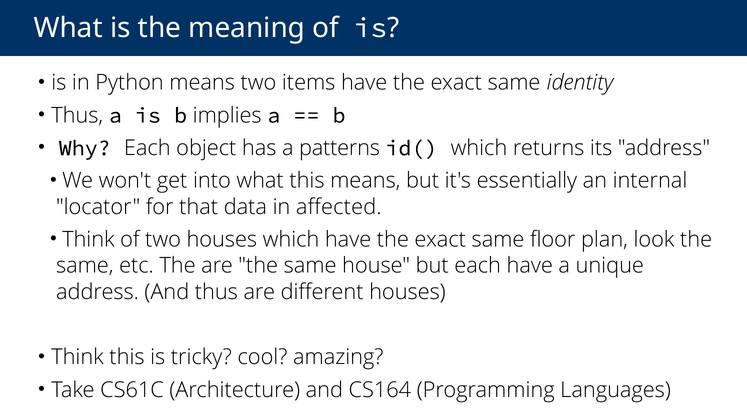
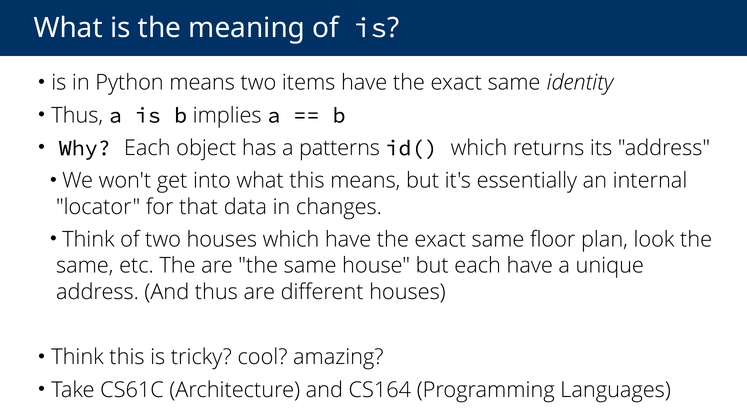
affected: affected -> changes (339, 207)
